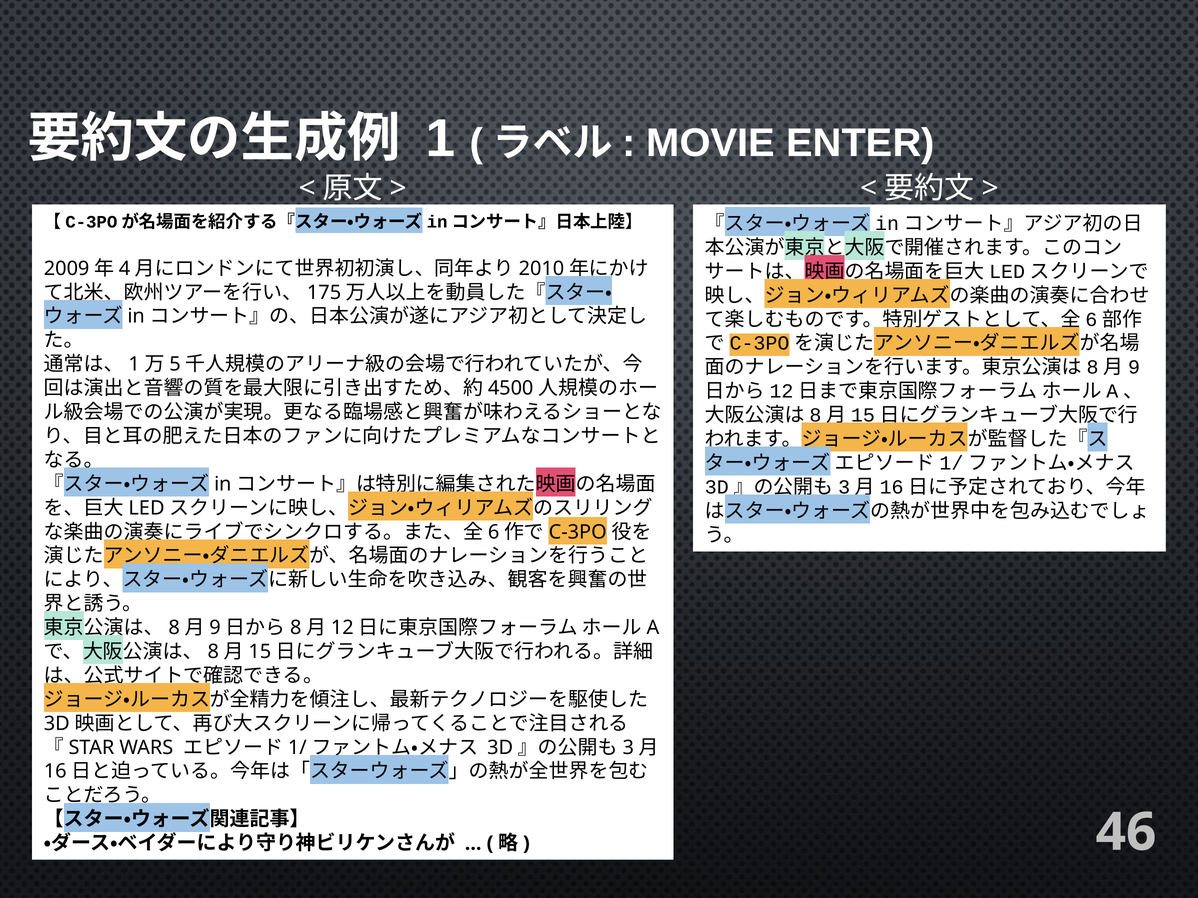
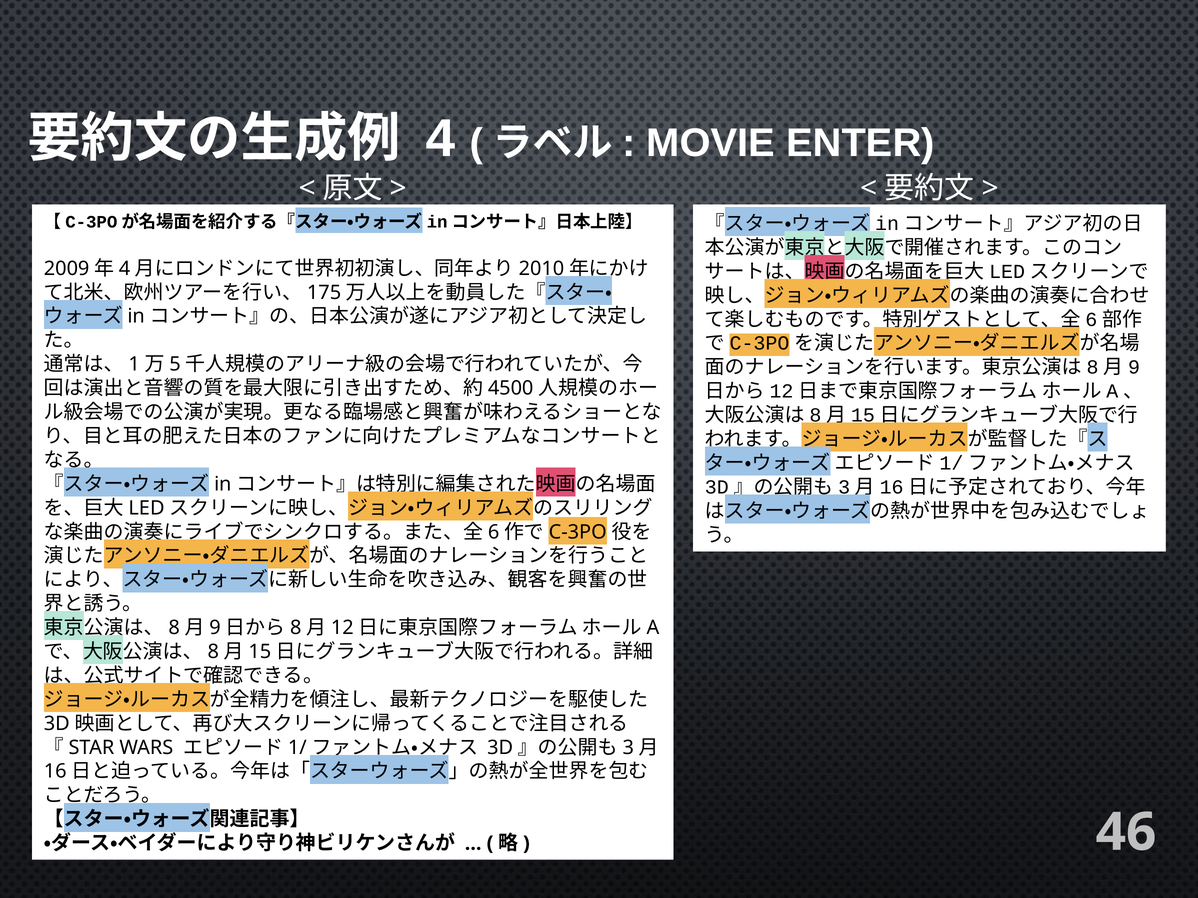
1: 1 -> 4 (440, 139)
